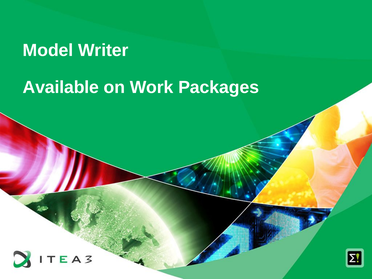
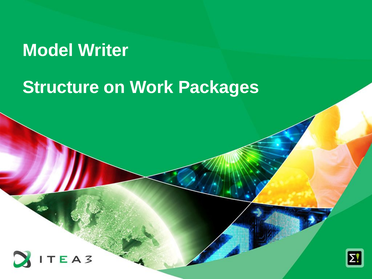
Available: Available -> Structure (61, 87)
